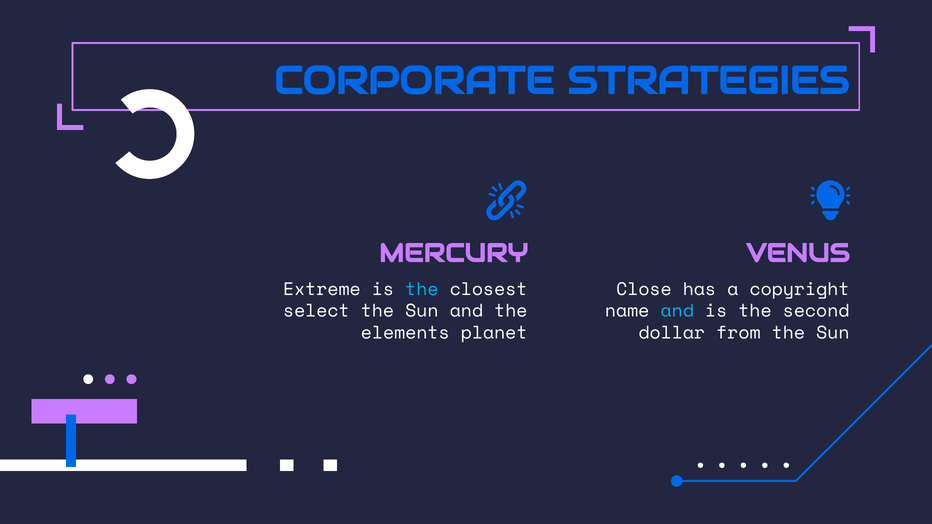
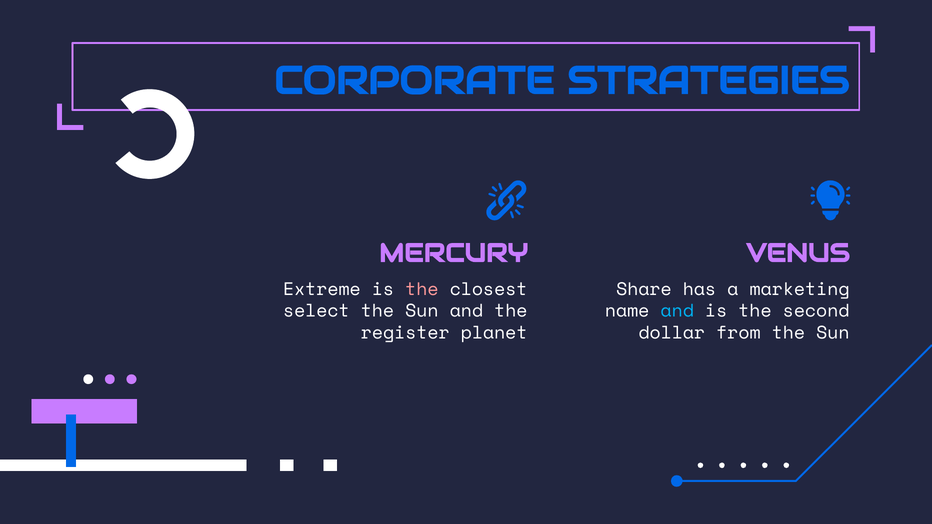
the colour: light blue -> pink (422, 289)
Close: Close -> Share (644, 289)
copyright: copyright -> marketing (800, 289)
elements: elements -> register (405, 333)
